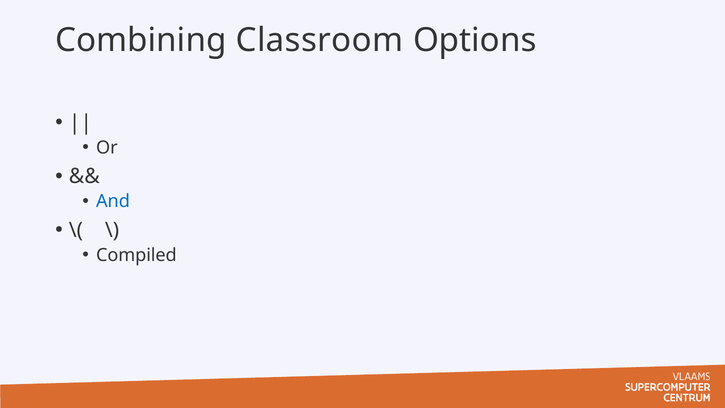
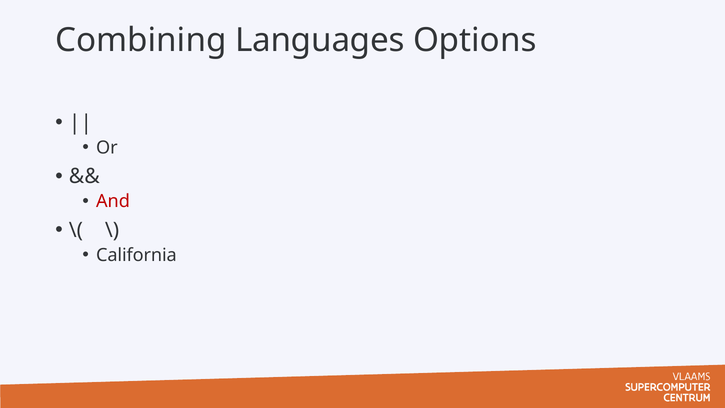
Classroom: Classroom -> Languages (320, 40)
And colour: blue -> red (113, 201)
Compiled: Compiled -> California (136, 255)
